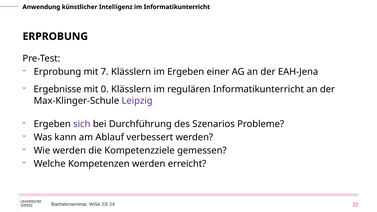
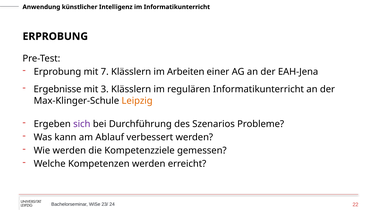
im Ergeben: Ergeben -> Arbeiten (186, 72)
0: 0 -> 3 (105, 89)
Leipzig colour: purple -> orange (137, 101)
